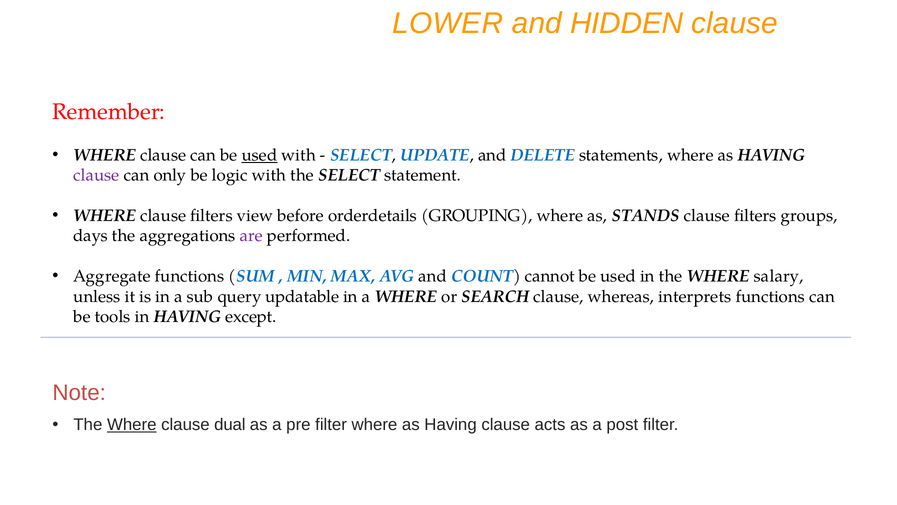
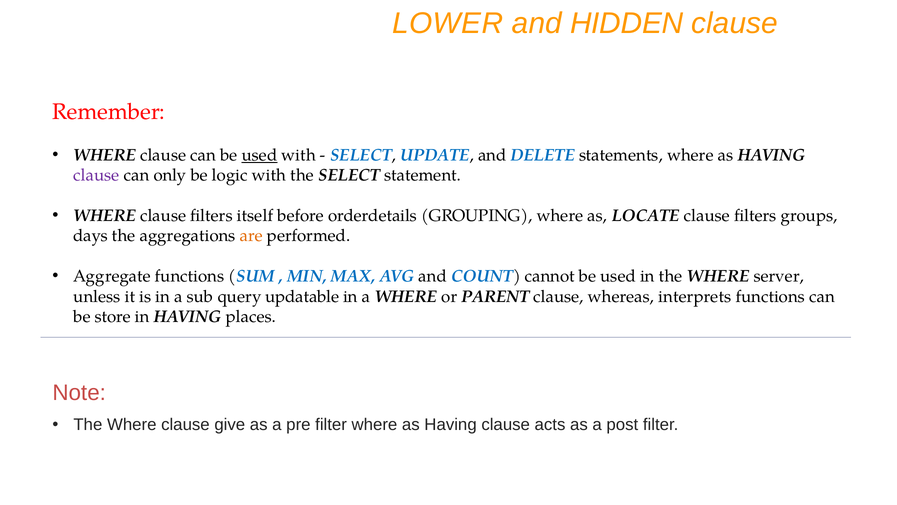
view: view -> itself (255, 216)
STANDS: STANDS -> LOCATE (646, 216)
are colour: purple -> orange (251, 236)
salary: salary -> server (779, 276)
SEARCH: SEARCH -> PARENT (495, 296)
tools: tools -> store (113, 316)
except: except -> places (251, 316)
Where underline: present -> none (132, 425)
dual: dual -> give (230, 425)
